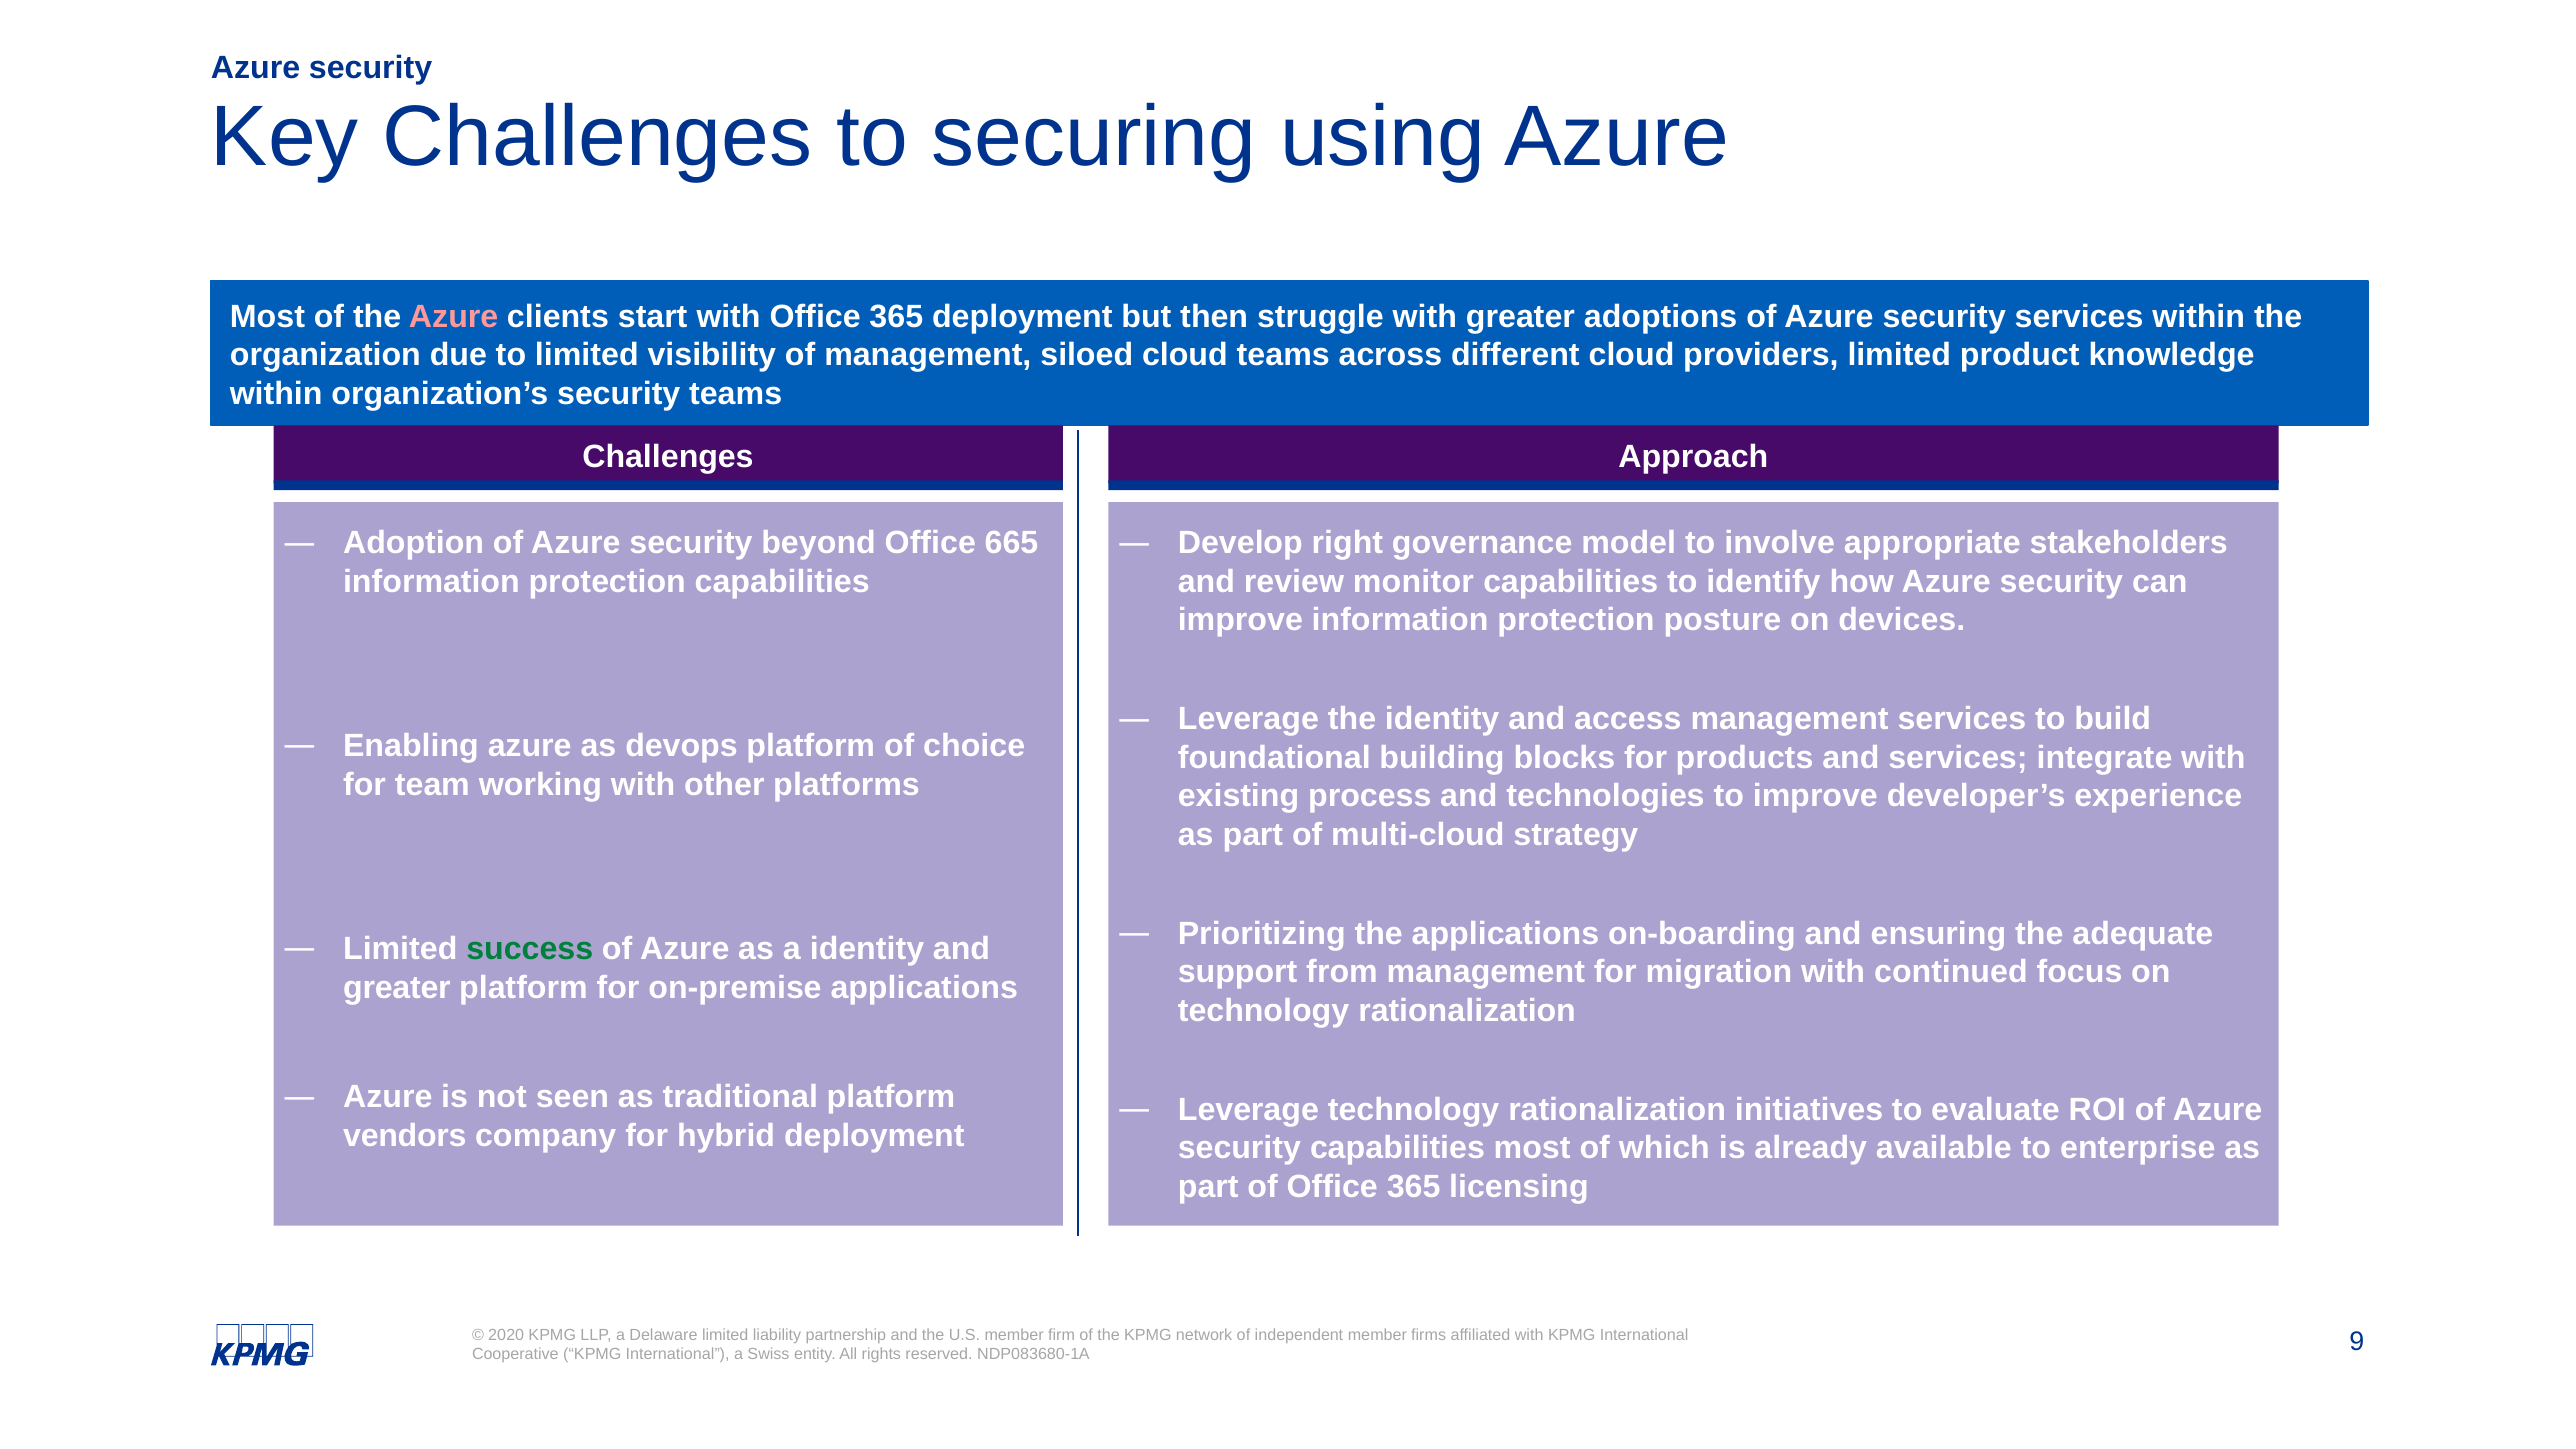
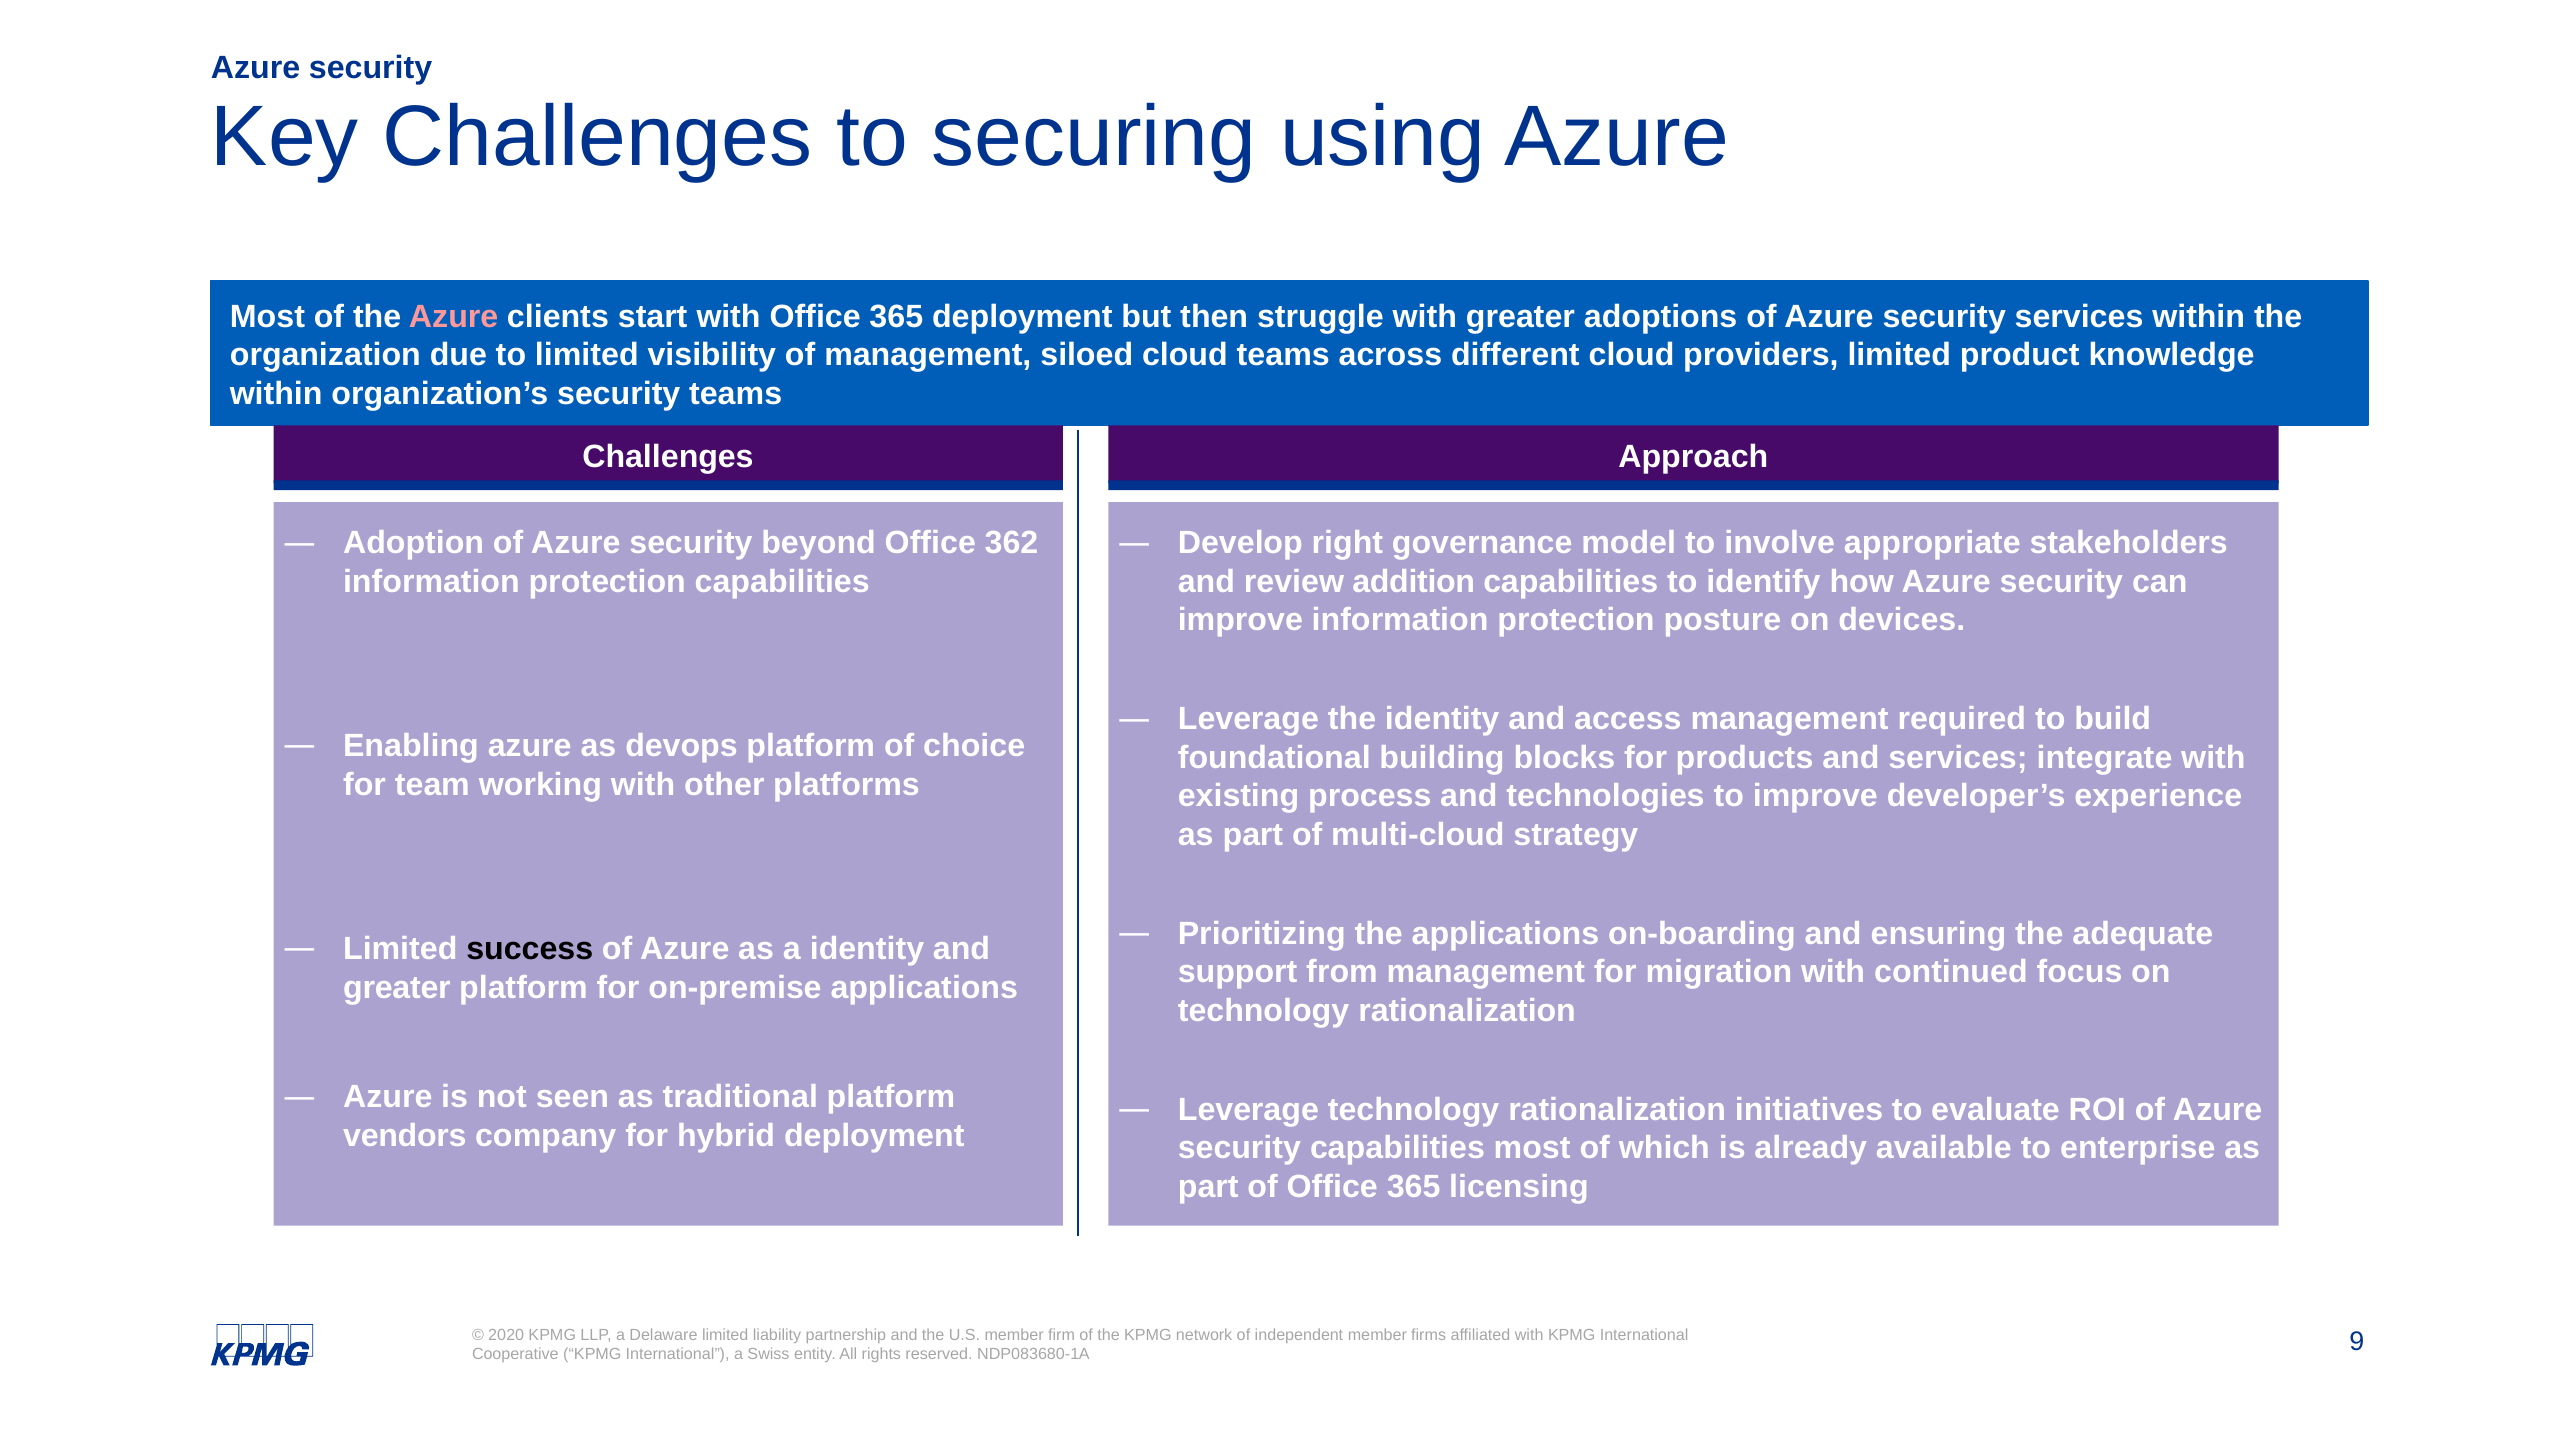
665: 665 -> 362 (1012, 543)
monitor: monitor -> addition (1414, 582)
management services: services -> required (1962, 719)
success colour: green -> black (530, 949)
